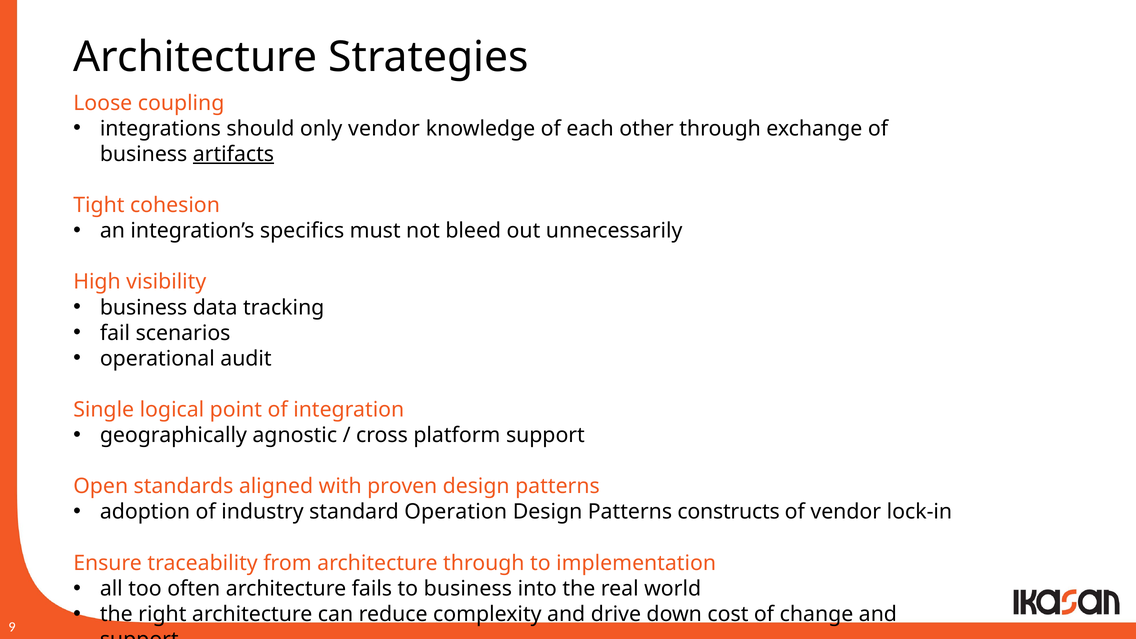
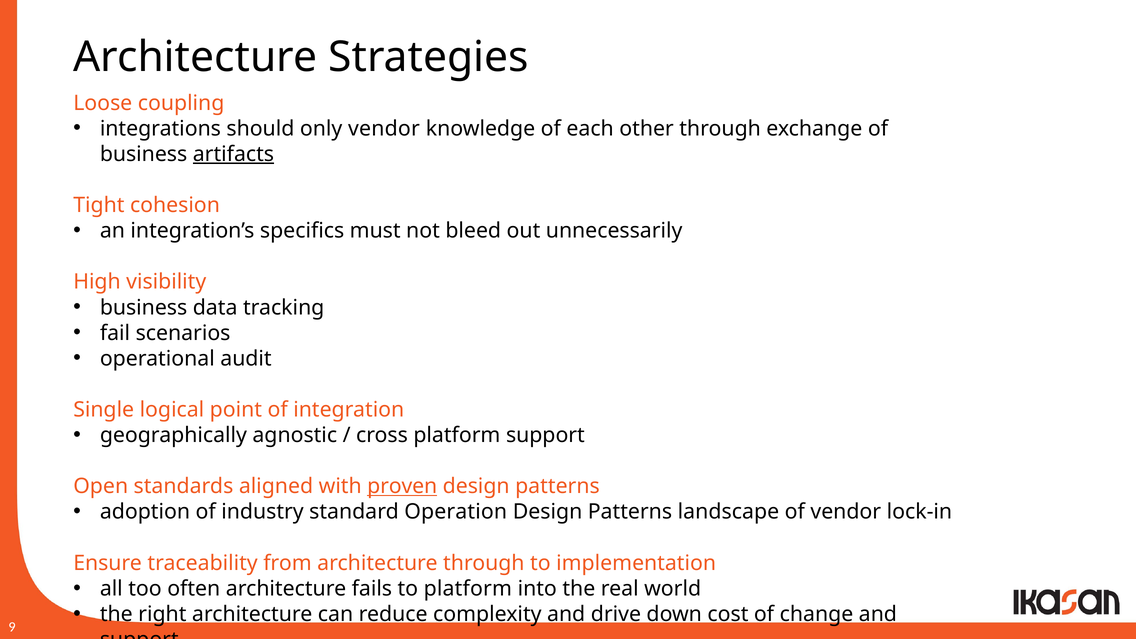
proven underline: none -> present (402, 486)
constructs: constructs -> landscape (728, 512)
to business: business -> platform (468, 589)
